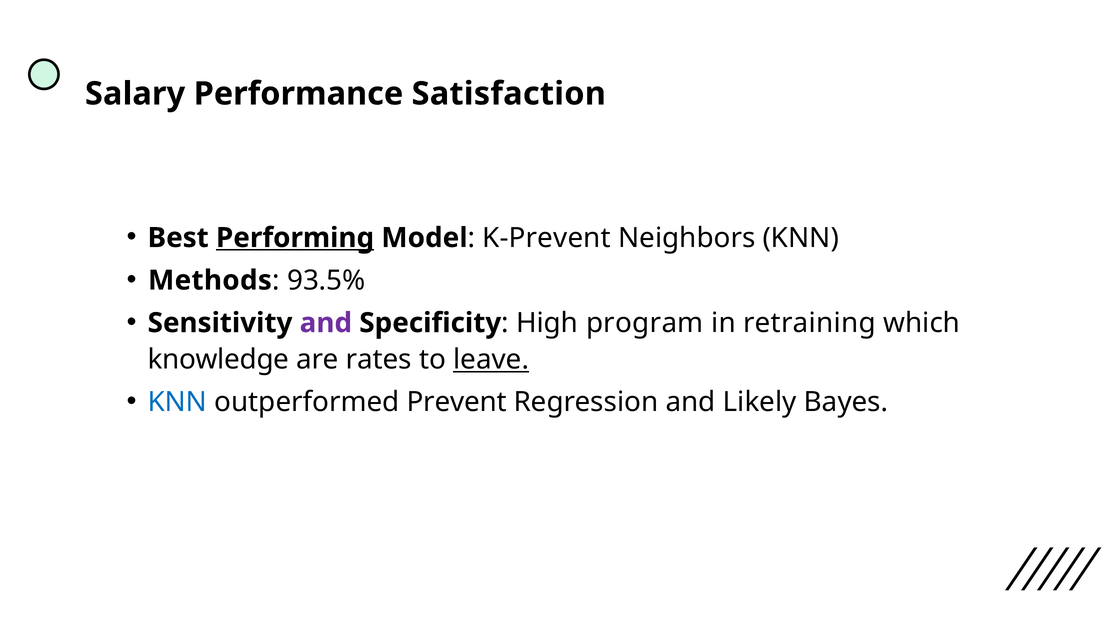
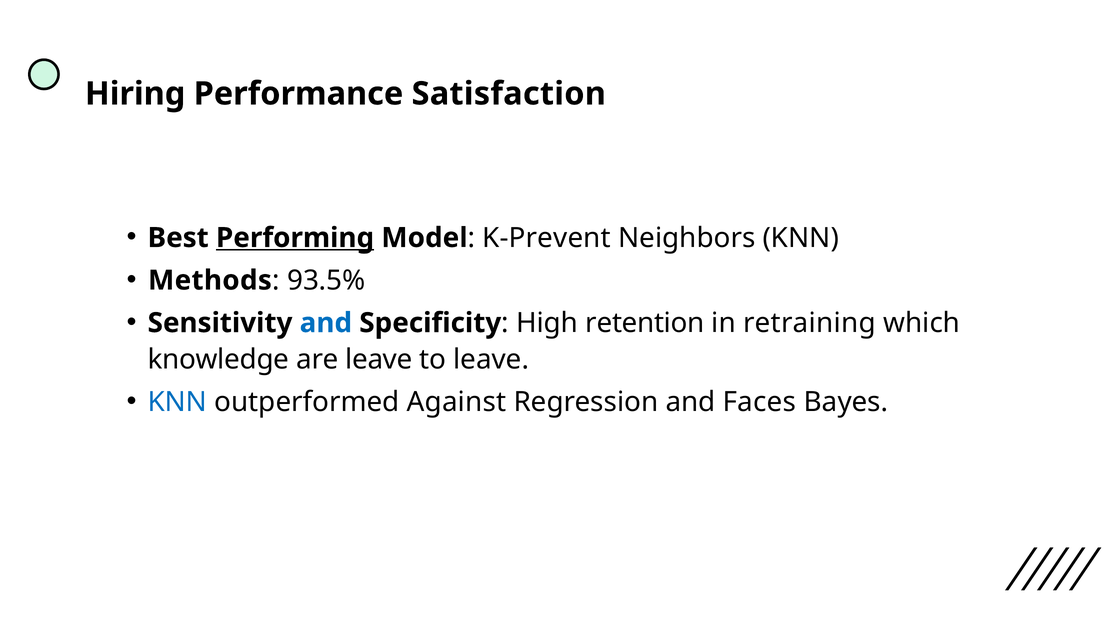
Salary: Salary -> Hiring (135, 94)
and colour: purple -> blue (326, 323)
program: program -> retention (645, 323)
are rates: rates -> leave (379, 359)
leave underline: present -> none (491, 359)
Prevent: Prevent -> Against (457, 402)
Likely: Likely -> Faces (760, 402)
